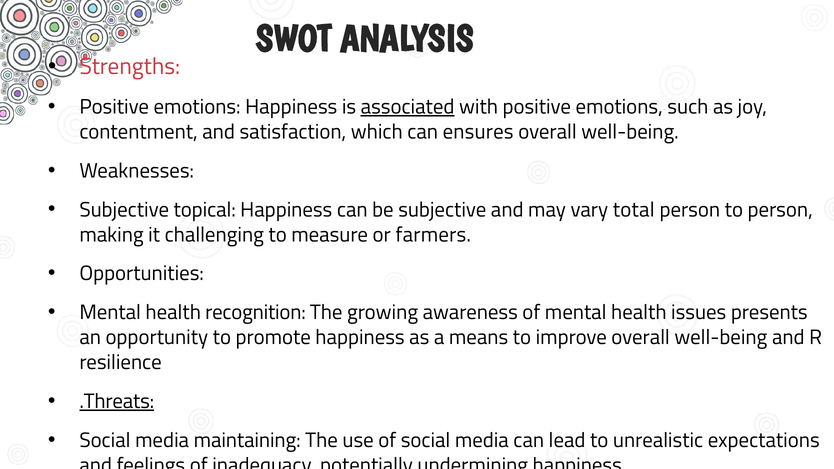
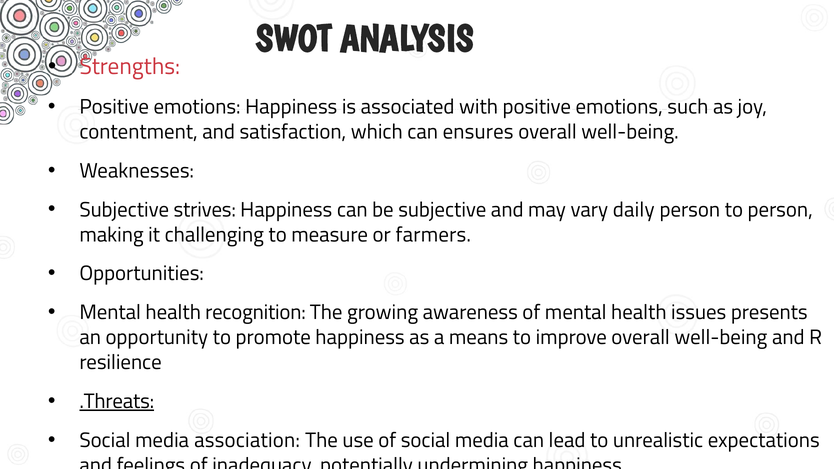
associated underline: present -> none (408, 107)
topical: topical -> strives (205, 210)
total: total -> daily (634, 210)
maintaining: maintaining -> association (247, 440)
